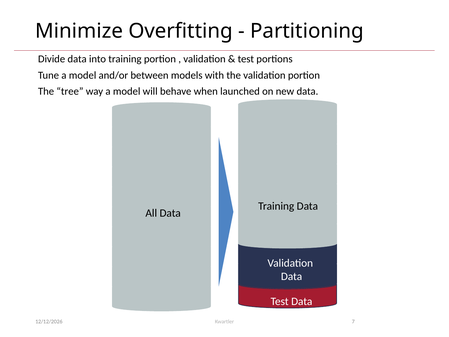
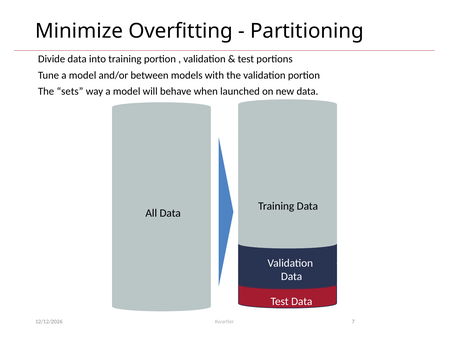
tree: tree -> sets (70, 91)
